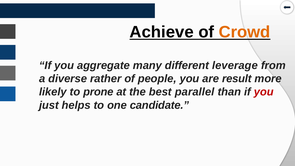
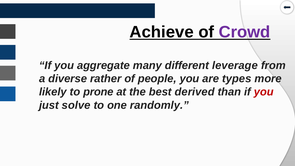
Crowd colour: orange -> purple (244, 32)
result: result -> types (237, 79)
parallel: parallel -> derived (195, 92)
helps: helps -> solve (76, 105)
candidate: candidate -> randomly (159, 105)
